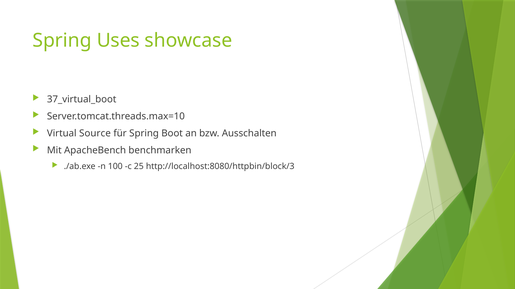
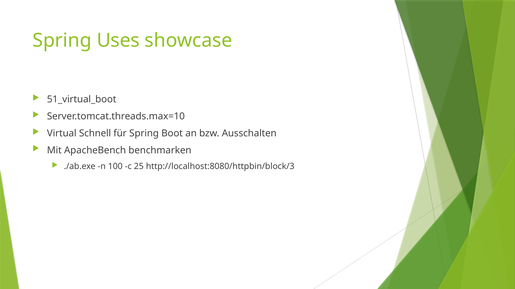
37_virtual_boot: 37_virtual_boot -> 51_virtual_boot (82, 100)
Source: Source -> Schnell (95, 134)
